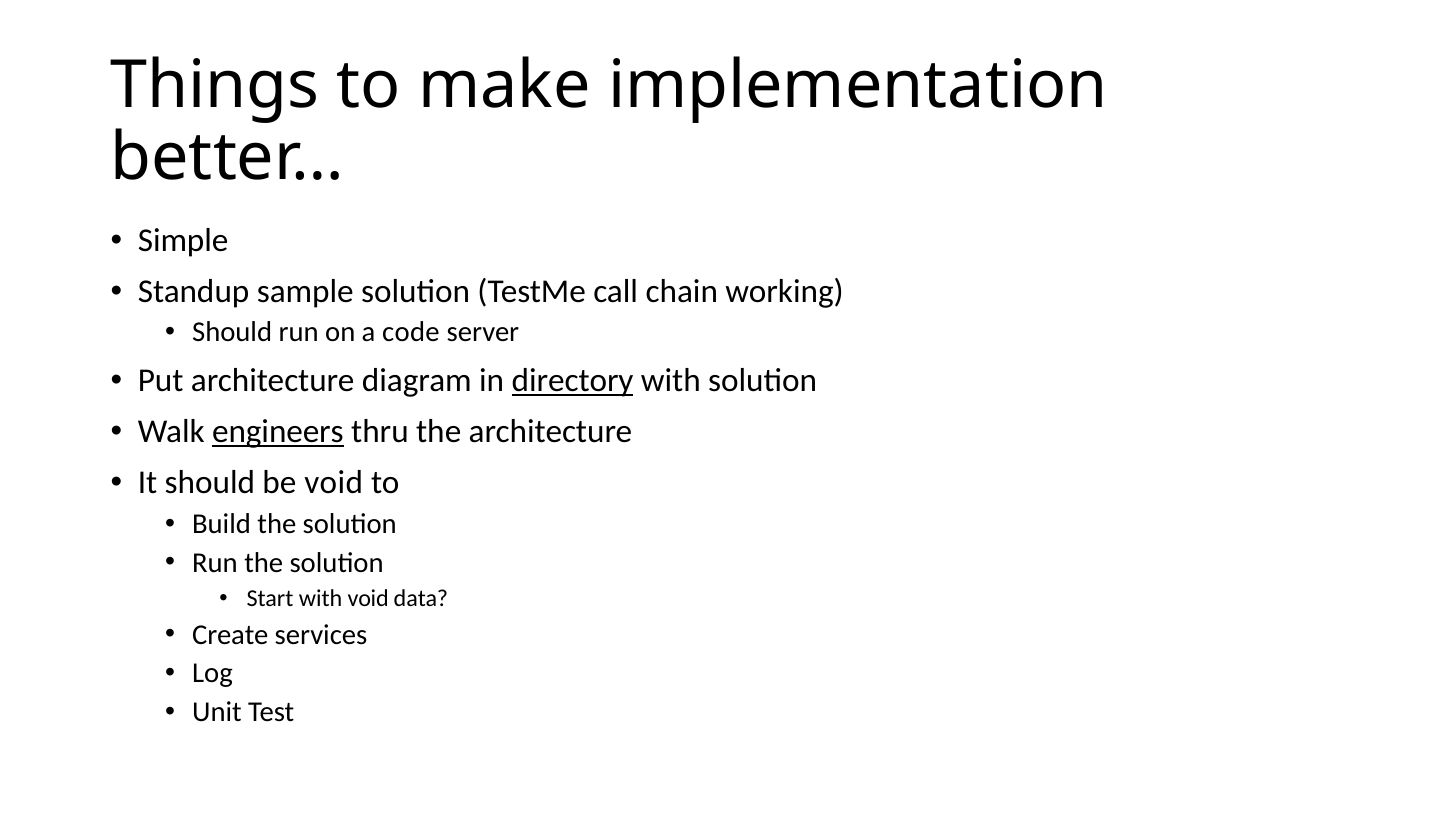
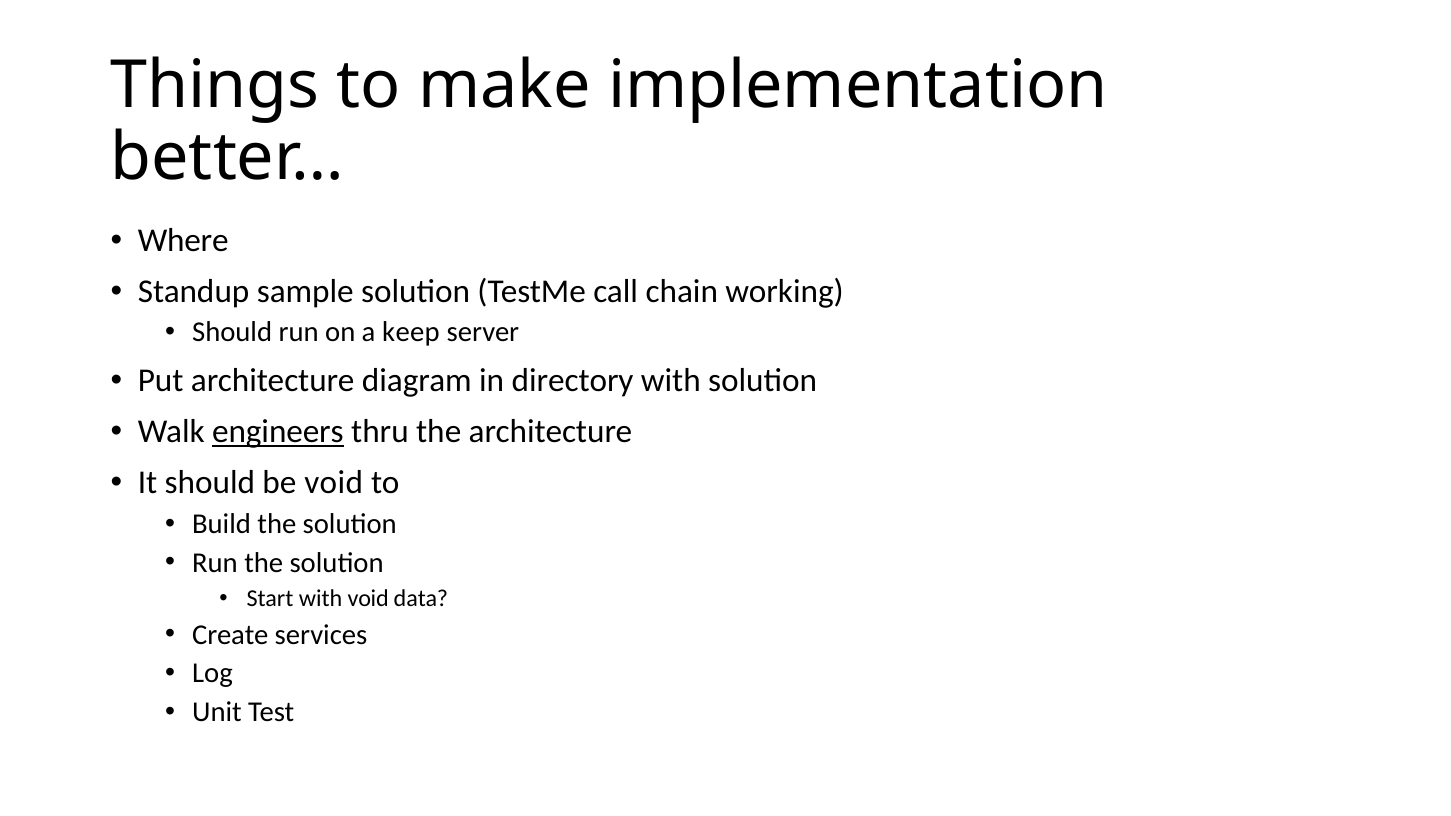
Simple: Simple -> Where (183, 240)
code: code -> keep (411, 333)
directory underline: present -> none (573, 381)
